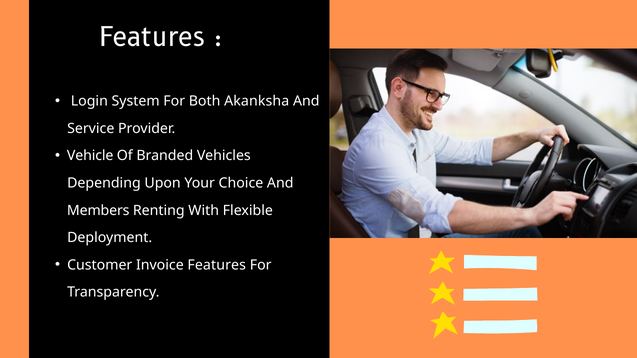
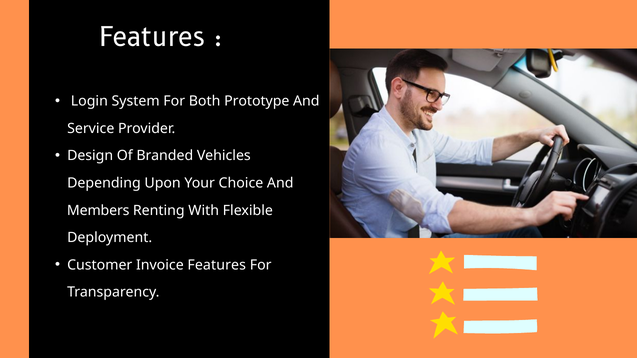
Akanksha: Akanksha -> Prototype (257, 101)
Vehicle: Vehicle -> Design (90, 156)
